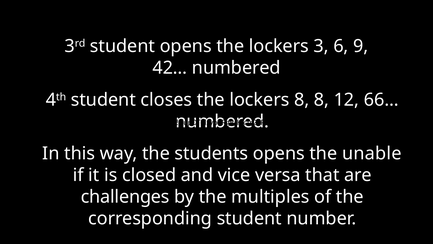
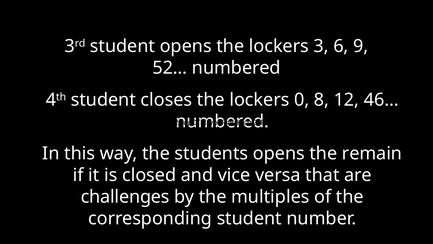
42…: 42… -> 52… (170, 68)
lockers 8: 8 -> 0 (302, 100)
66…: 66… -> 46… (381, 100)
unable: unable -> remain (372, 153)
